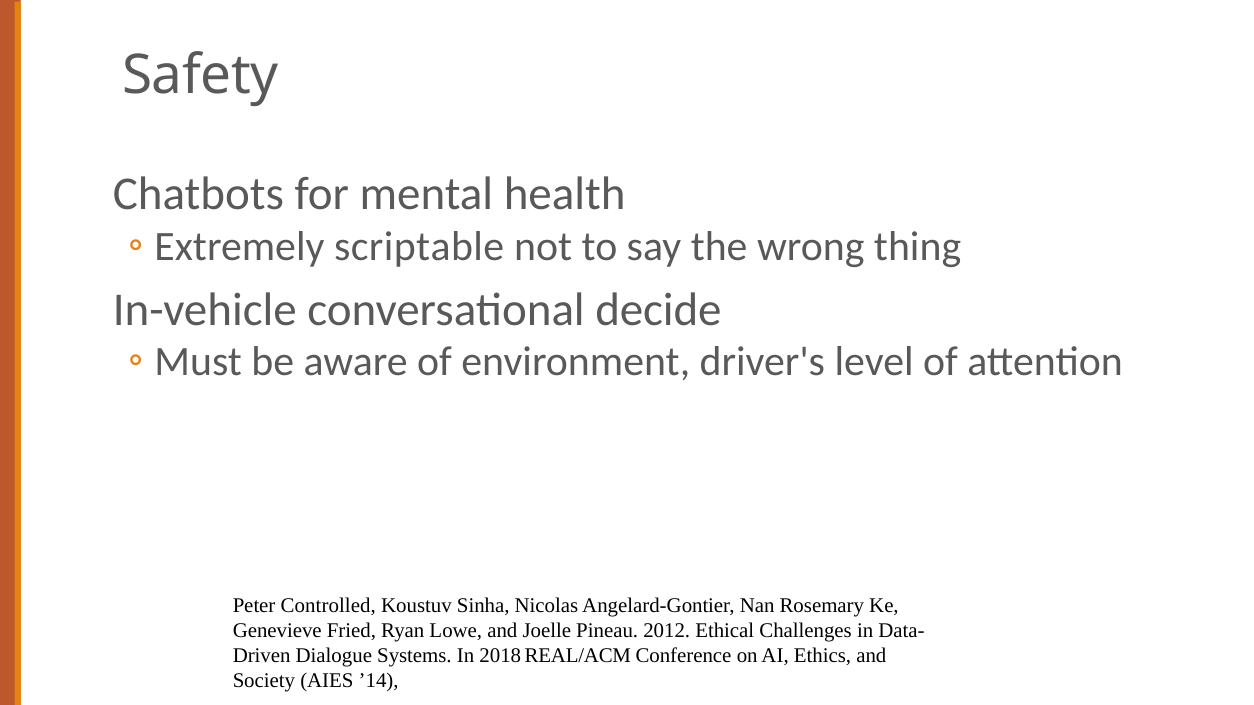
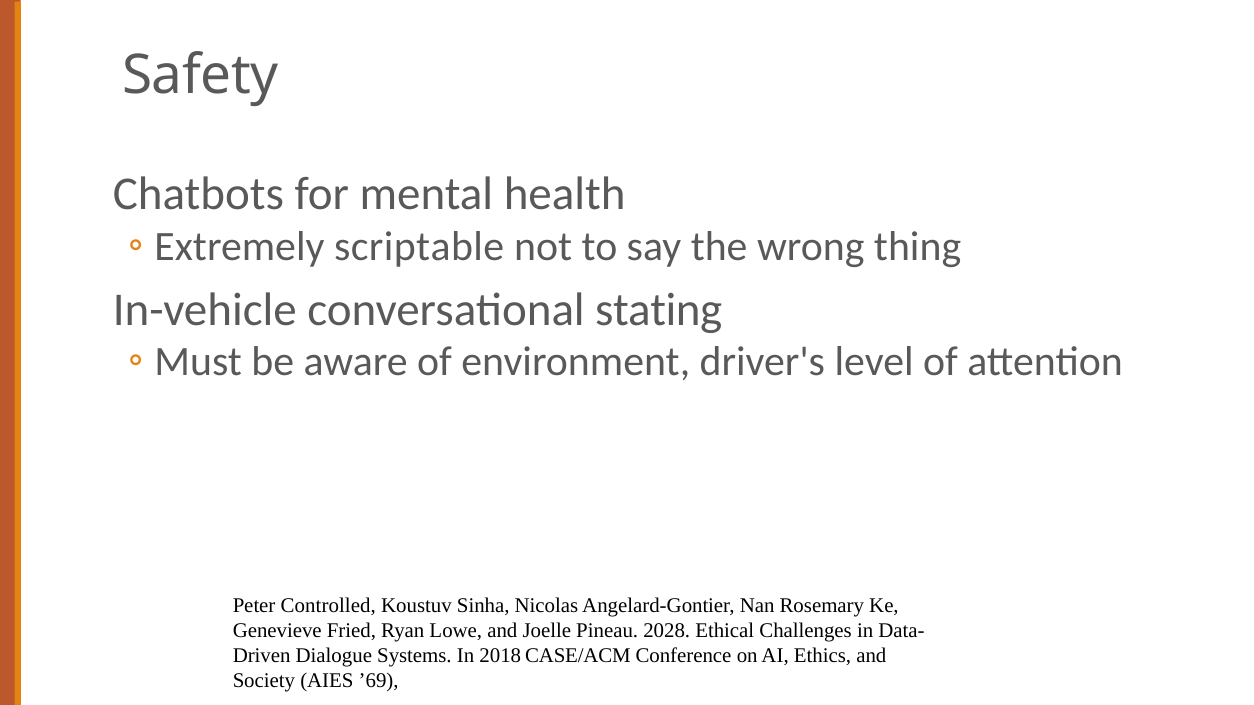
decide: decide -> stating (659, 310)
2012: 2012 -> 2028 (667, 631)
REAL/ACM: REAL/ACM -> CASE/ACM (578, 656)
’14: ’14 -> ’69 (379, 681)
